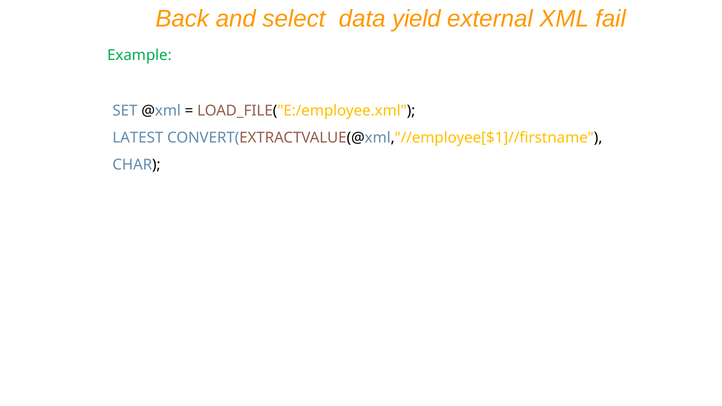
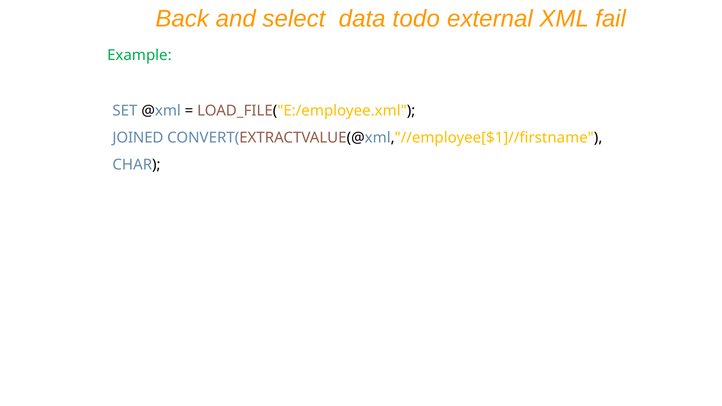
yield: yield -> todo (416, 19)
LATEST: LATEST -> JOINED (138, 138)
